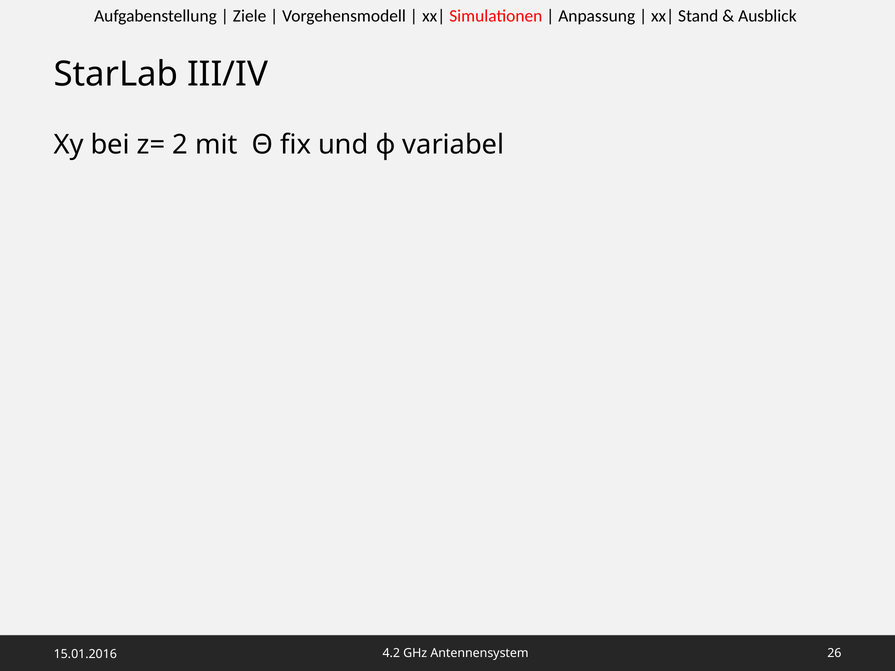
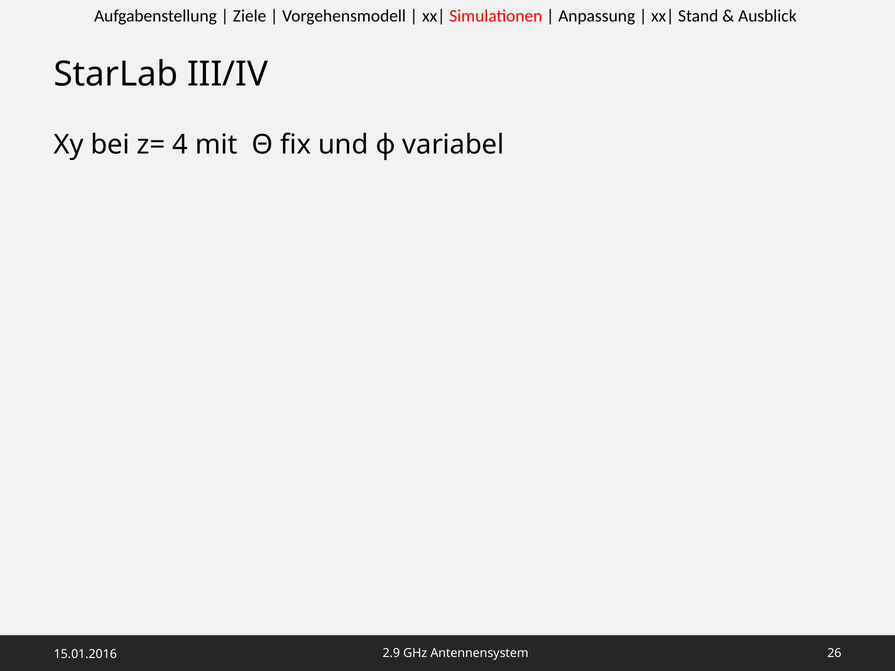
2: 2 -> 4 (180, 145)
4.2: 4.2 -> 2.9 (391, 653)
